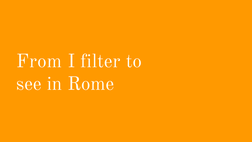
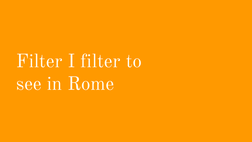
From: From -> Filter (39, 61)
